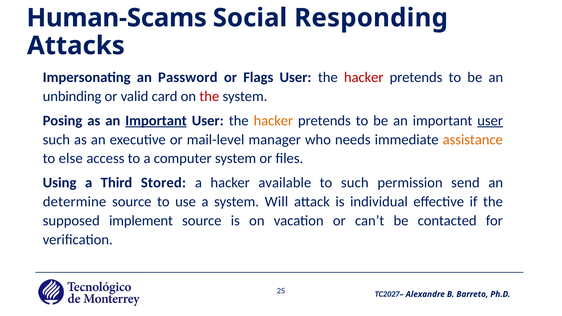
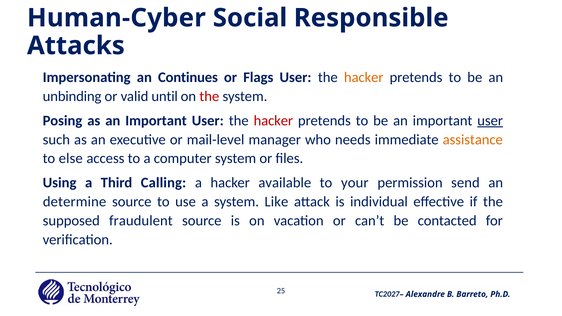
Human-Scams: Human-Scams -> Human-Cyber (116, 18)
Responding: Responding -> Responsible (371, 18)
Password: Password -> Continues (188, 77)
hacker colour: red -> orange (364, 77)
card: card -> until (165, 96)
Important underline: present -> none (156, 121)
hacker colour: orange -> red (273, 121)
Stored: Stored -> Calling (163, 183)
to such: such -> your (355, 183)
Will: Will -> Like (276, 202)
implement: implement -> fraudulent (141, 221)
